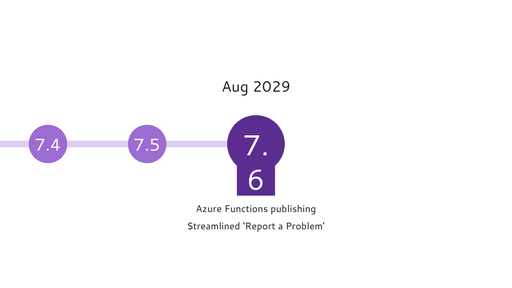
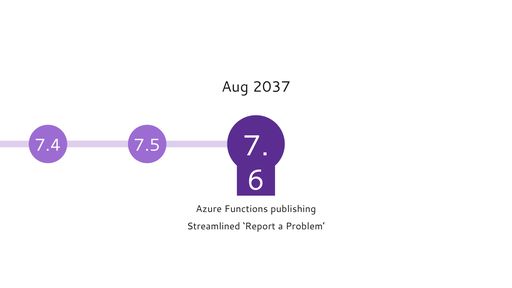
2029: 2029 -> 2037 (272, 87)
